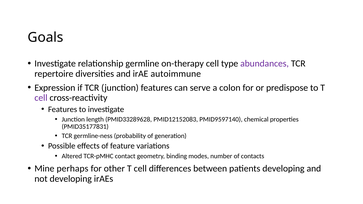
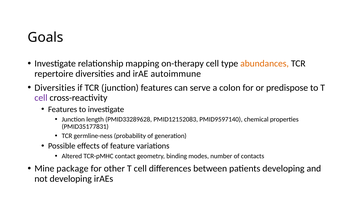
germline: germline -> mapping (142, 64)
abundances colour: purple -> orange (265, 64)
Expression: Expression -> Diversities (55, 88)
perhaps: perhaps -> package (72, 169)
